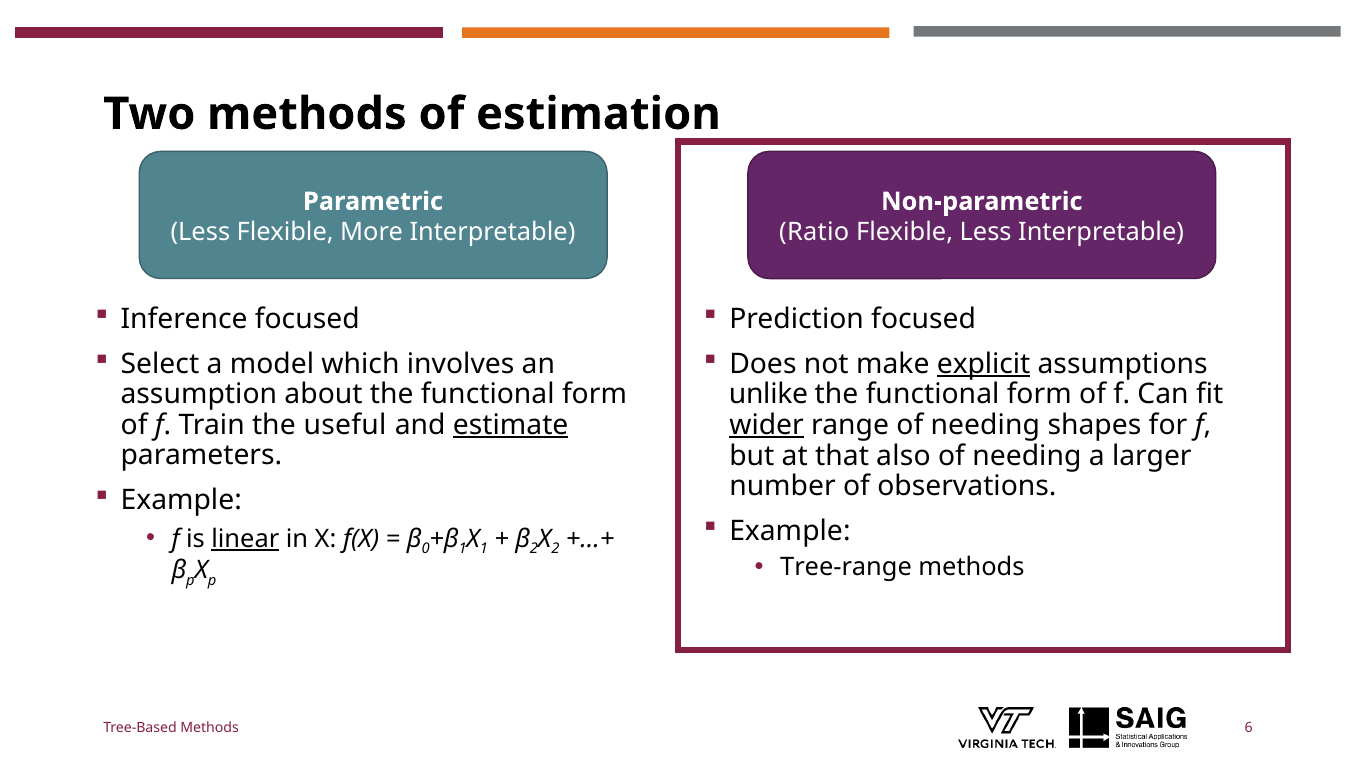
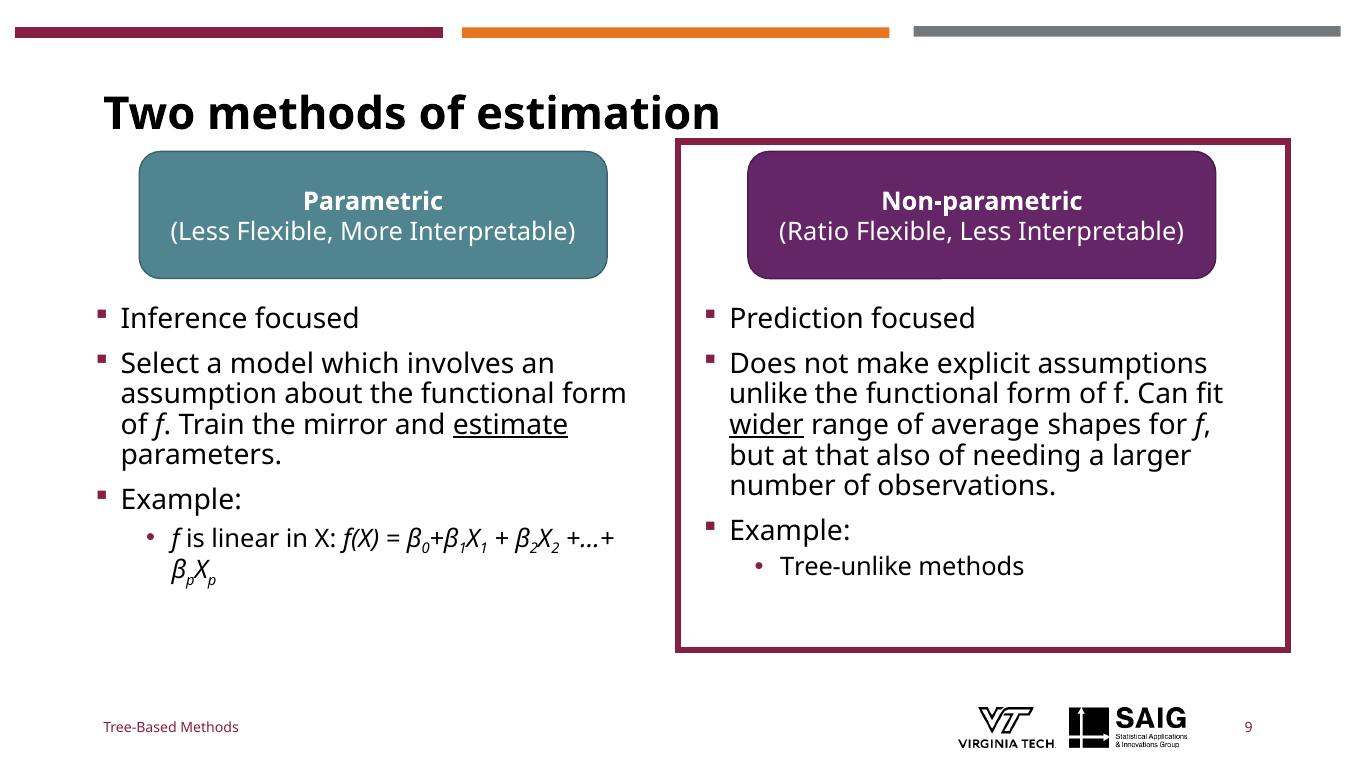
explicit underline: present -> none (984, 364)
useful: useful -> mirror (345, 425)
range of needing: needing -> average (985, 425)
linear underline: present -> none (245, 539)
Tree-range: Tree-range -> Tree-unlike (846, 567)
6: 6 -> 9 (1249, 727)
